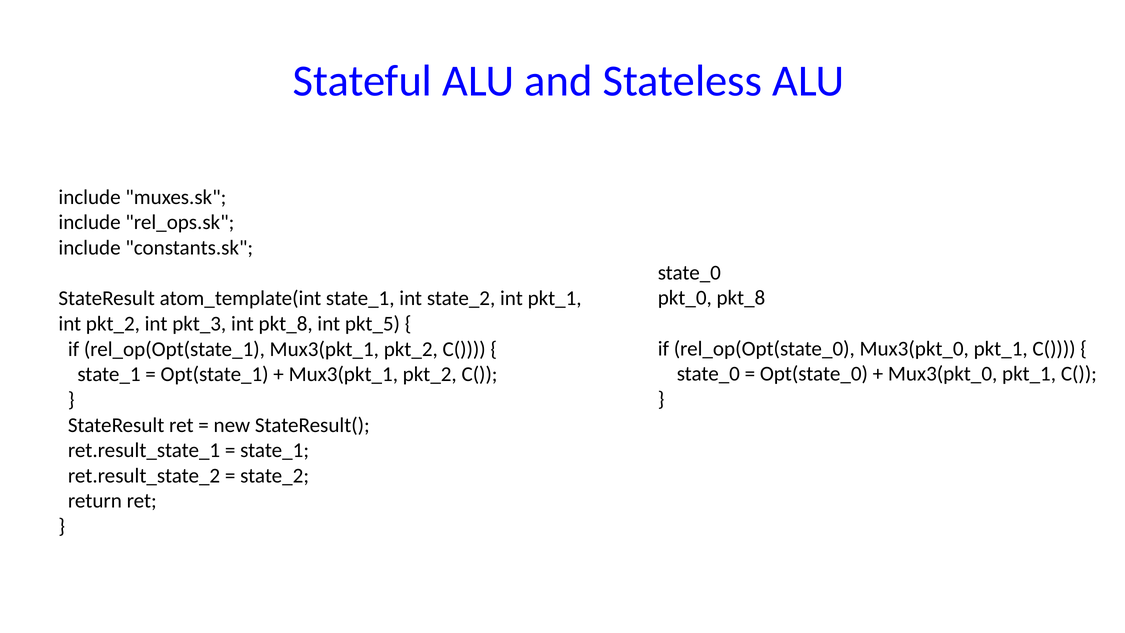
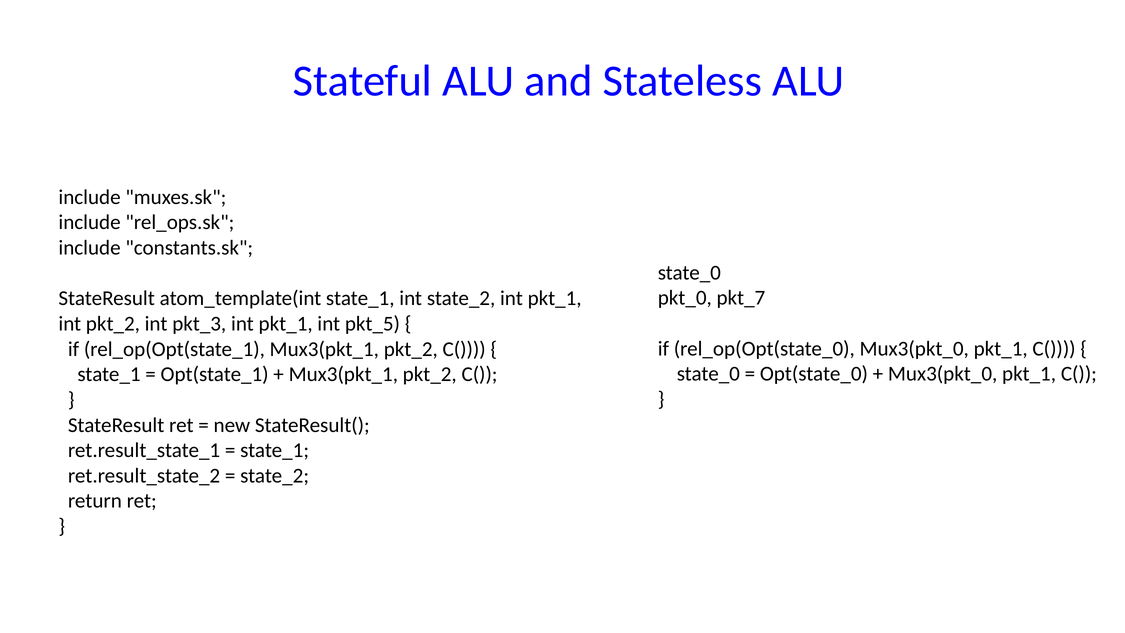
pkt_0 pkt_8: pkt_8 -> pkt_7 (741, 298)
pkt_3 int pkt_8: pkt_8 -> pkt_1 (286, 324)
